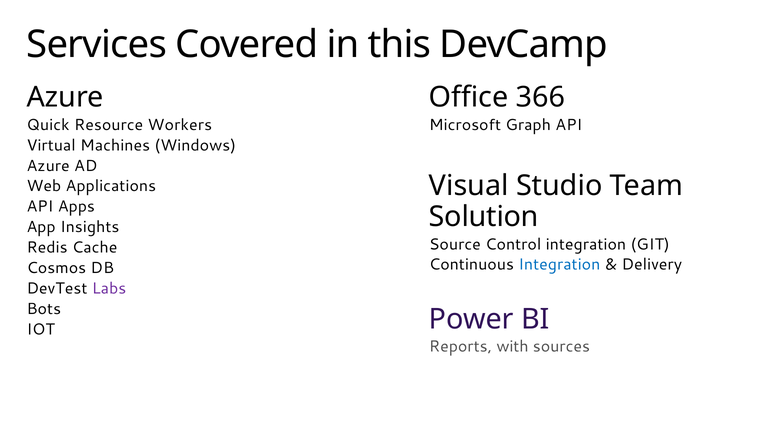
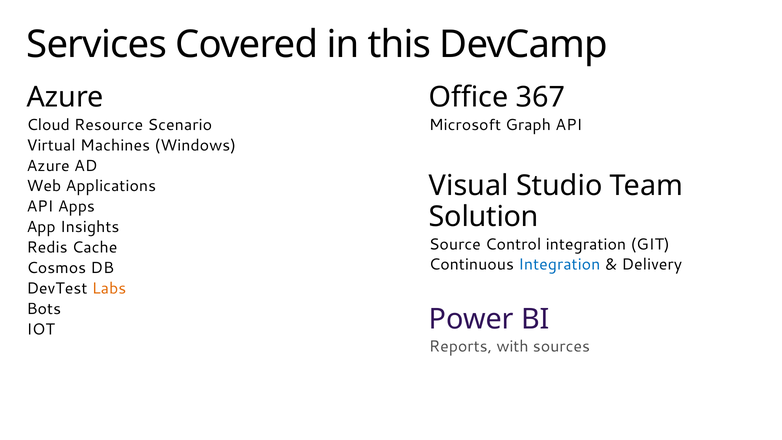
366: 366 -> 367 (541, 97)
Quick: Quick -> Cloud (48, 125)
Workers: Workers -> Scenario (180, 125)
Labs colour: purple -> orange (109, 288)
